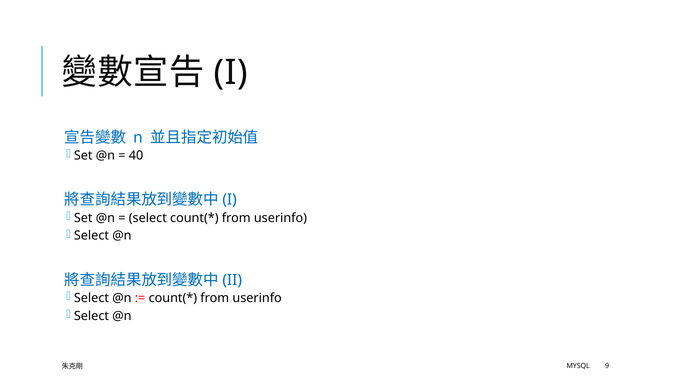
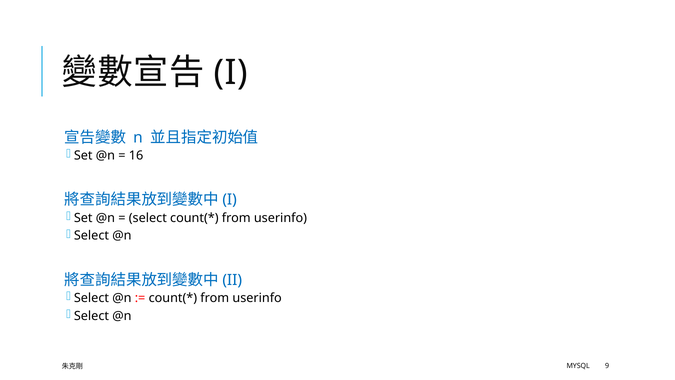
40: 40 -> 16 (136, 155)
